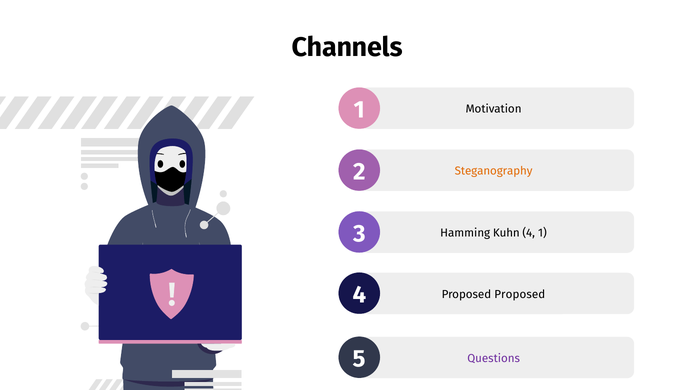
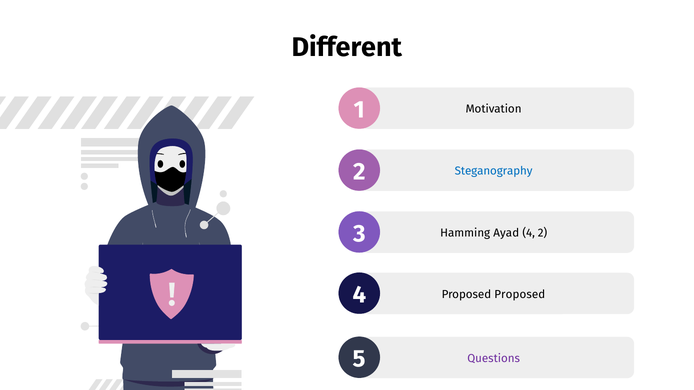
Channels: Channels -> Different (347, 47)
Steganography colour: orange -> blue (494, 171)
Kuhn: Kuhn -> Ayad (506, 233)
4 1: 1 -> 2 (543, 233)
